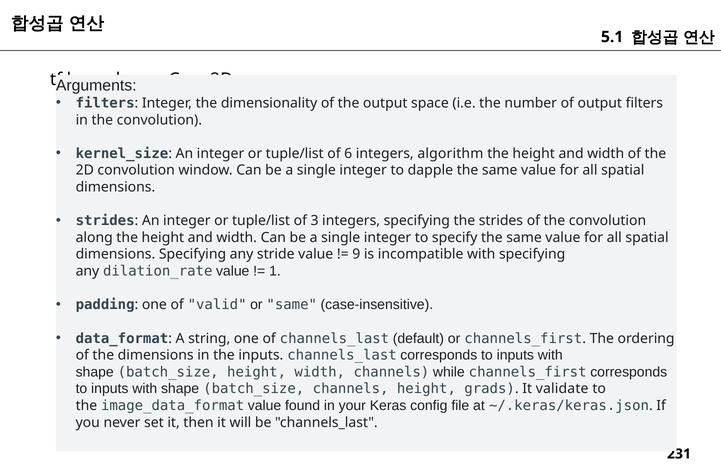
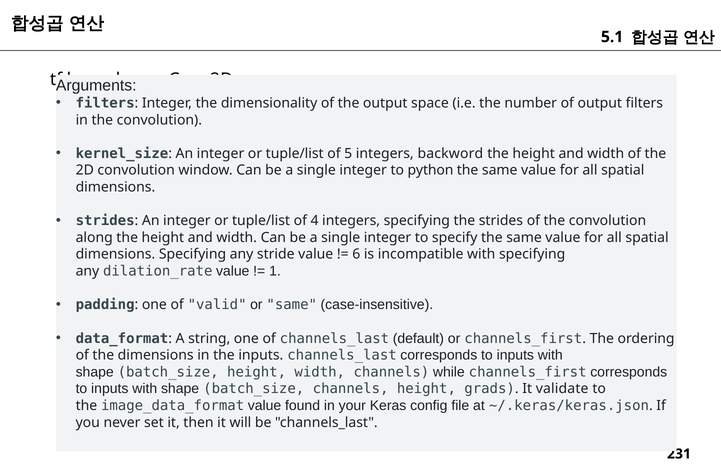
6: 6 -> 5 (348, 154)
algorithm: algorithm -> backword (450, 154)
dapple: dapple -> python (430, 171)
3: 3 -> 4 (315, 221)
9: 9 -> 6 (356, 255)
